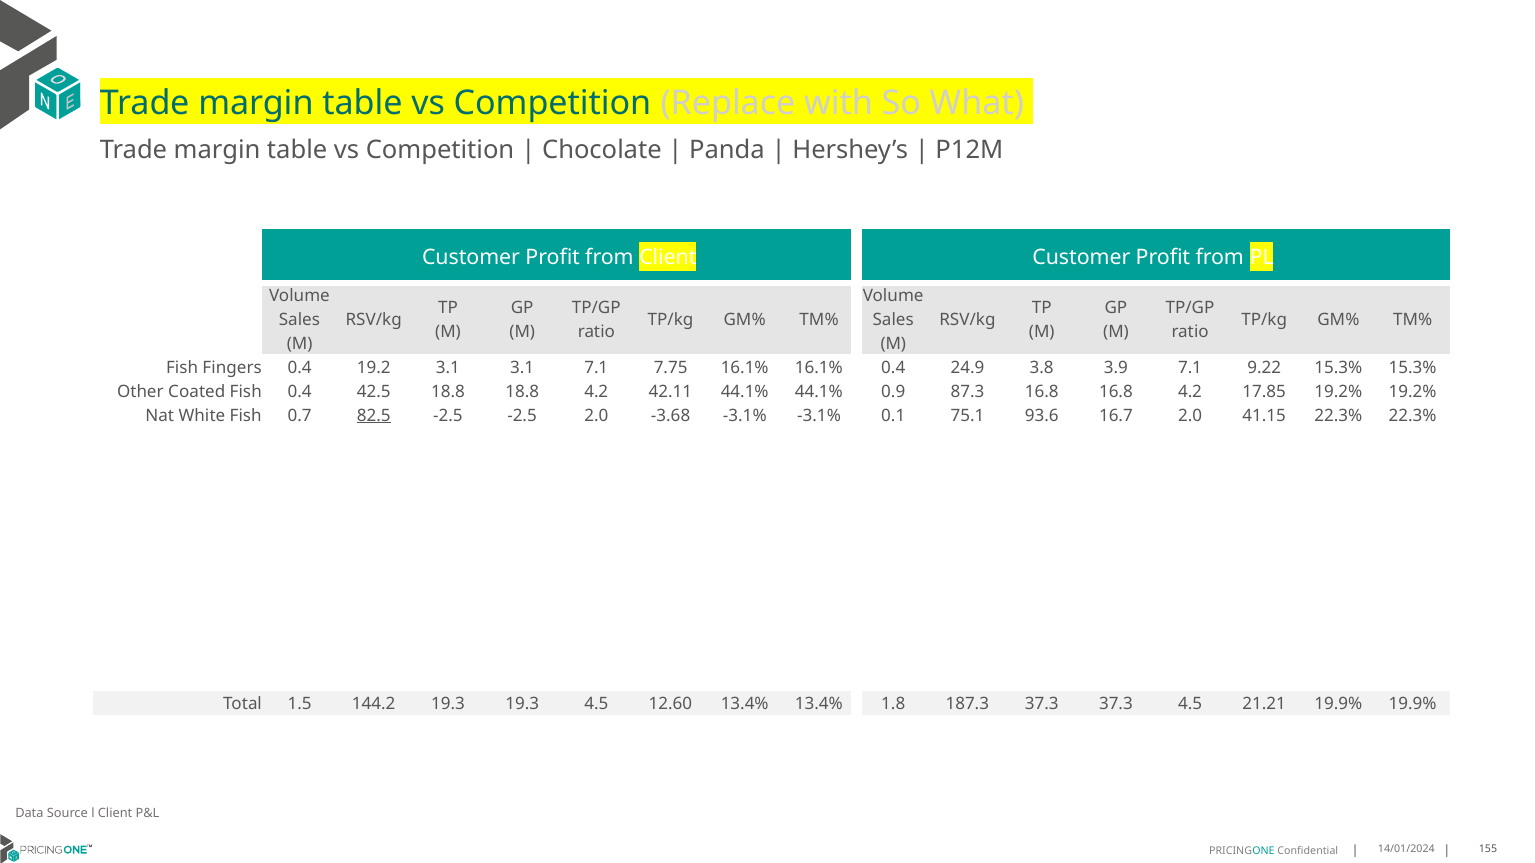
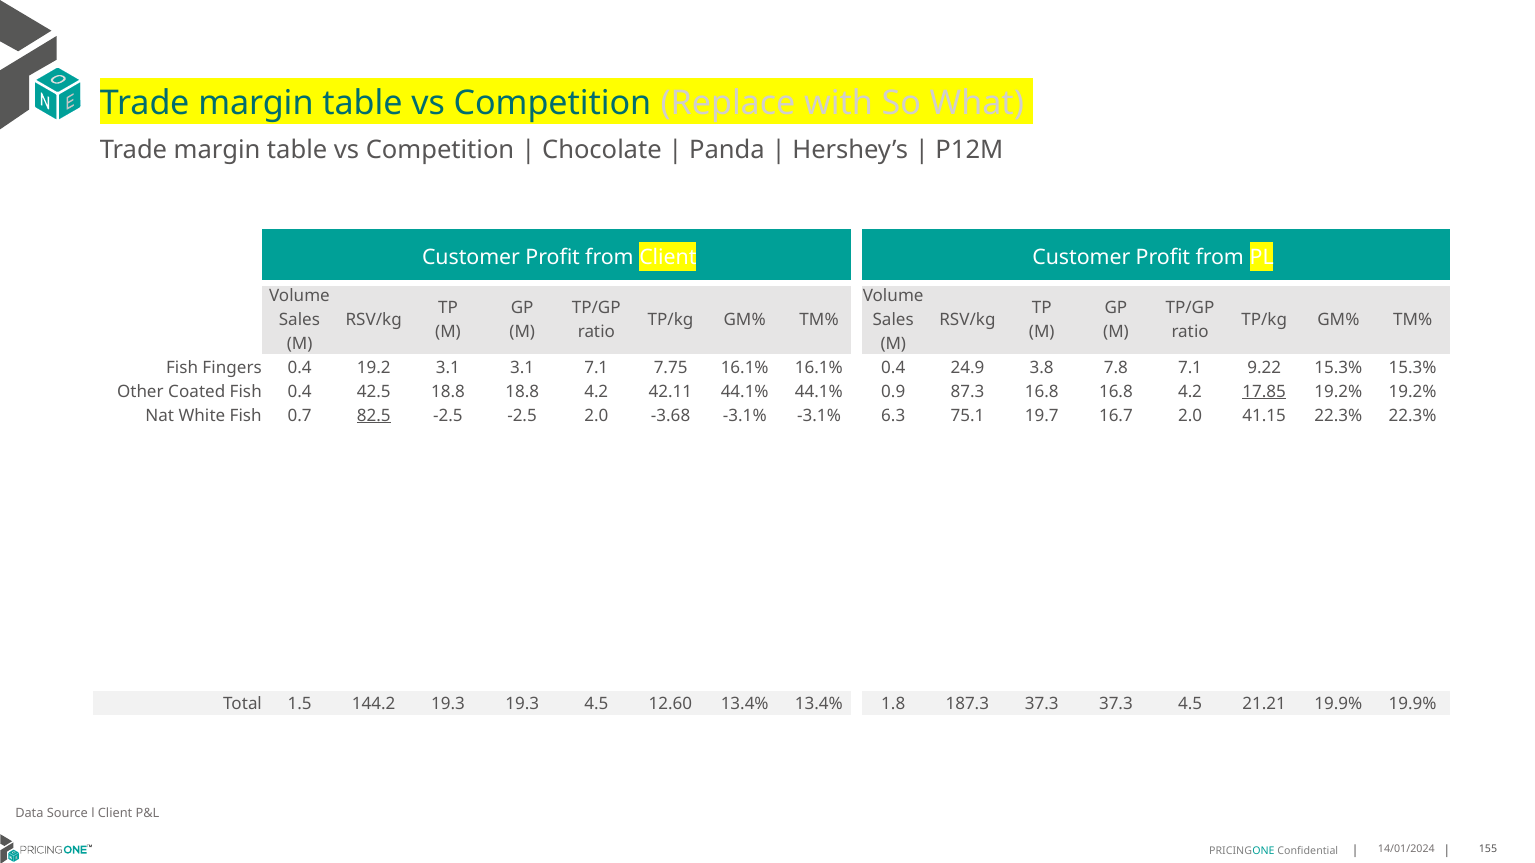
3.9: 3.9 -> 7.8 (1116, 368)
17.85 underline: none -> present (1264, 392)
0.1: 0.1 -> 6.3 (893, 416)
93.6: 93.6 -> 19.7 (1042, 416)
